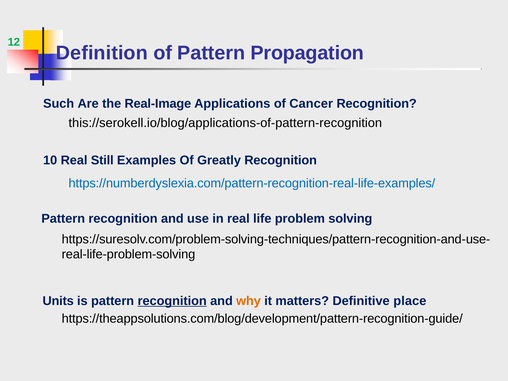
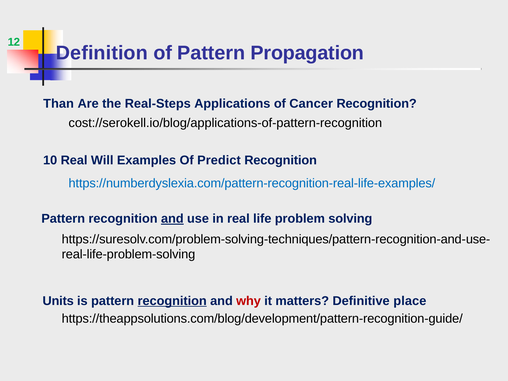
Such: Such -> Than (59, 104)
Real-Image: Real-Image -> Real-Steps (158, 104)
this://serokell.io/blog/applications-of-pattern-recognition: this://serokell.io/blog/applications-of-pattern-recognition -> cost://serokell.io/blog/applications-of-pattern-recognition (225, 123)
Still: Still -> Will (102, 160)
Greatly: Greatly -> Predict (219, 160)
and underline: none -> present (172, 219)
why colour: orange -> red (249, 301)
